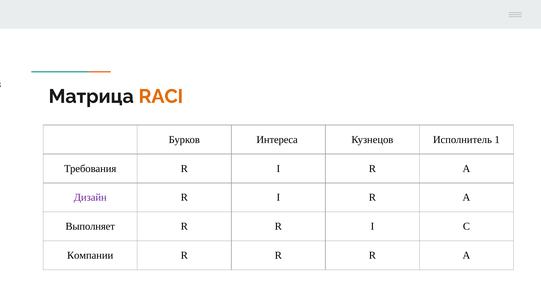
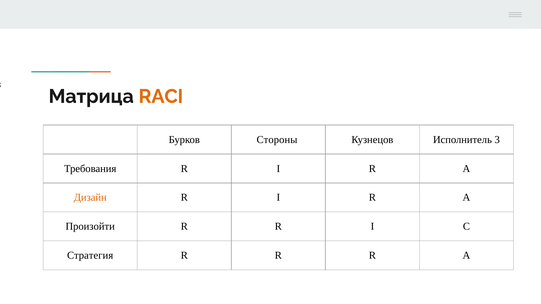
Интереса: Интереса -> Стороны (277, 140)
1: 1 -> 3 (497, 140)
Дизайн colour: purple -> orange (90, 198)
Выполняет: Выполняет -> Произойти (90, 227)
Компании: Компании -> Стратегия (90, 256)
